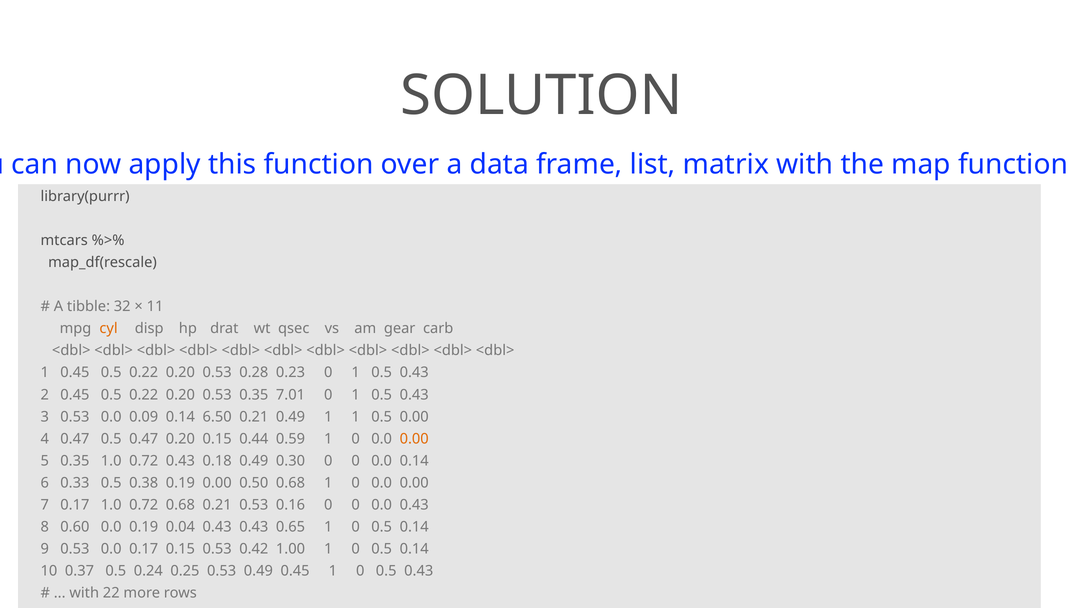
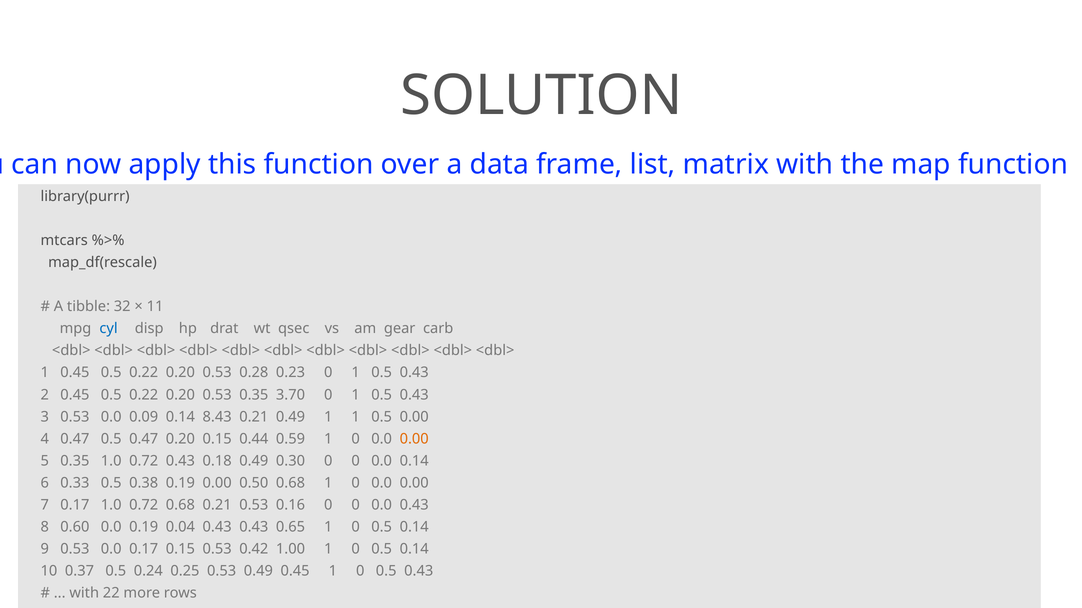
cyl colour: orange -> blue (109, 329)
7.01: 7.01 -> 3.70 (290, 395)
6.50: 6.50 -> 8.43 (217, 417)
